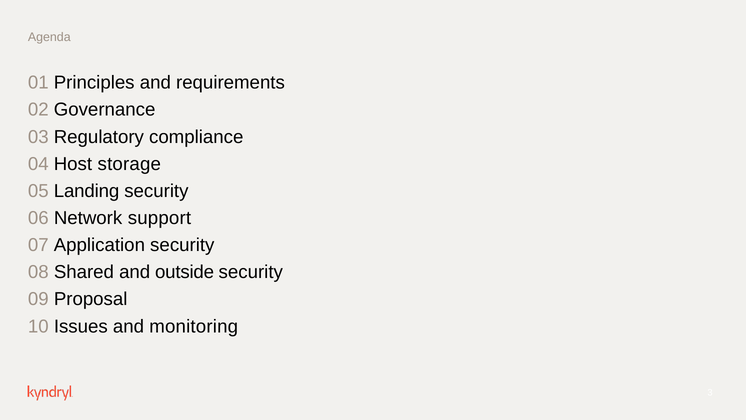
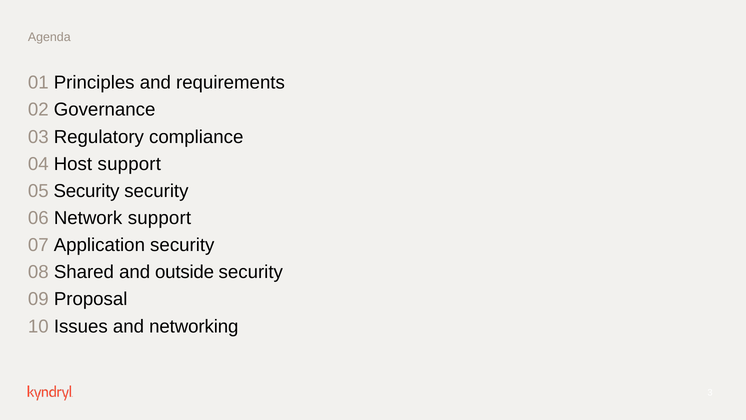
Host storage: storage -> support (129, 164)
05 Landing: Landing -> Security (87, 191)
monitoring: monitoring -> networking (194, 326)
